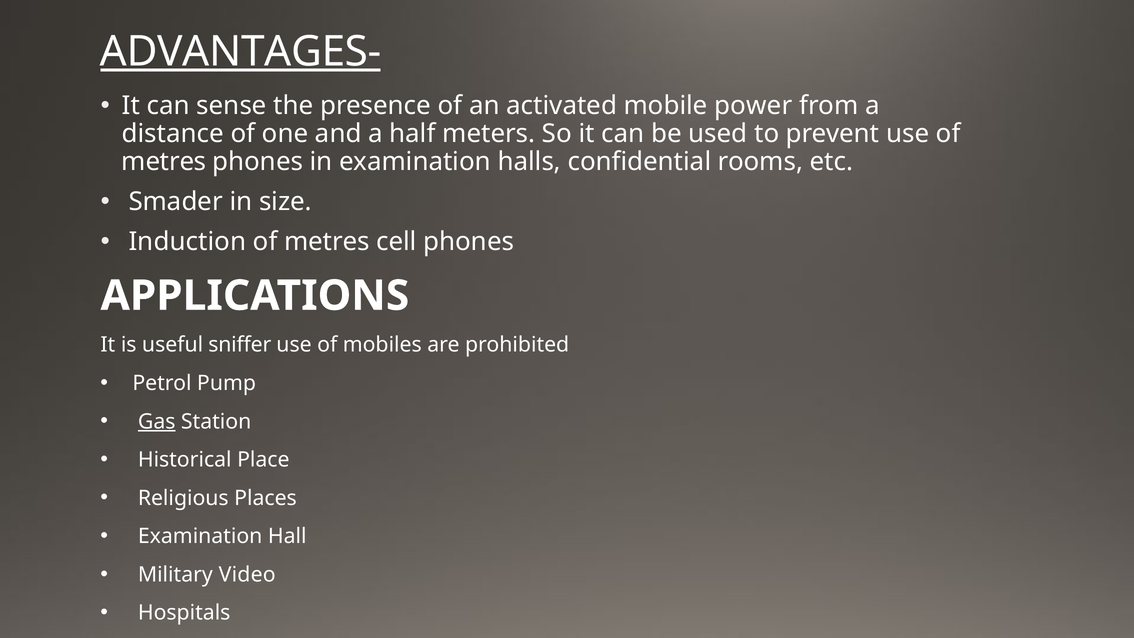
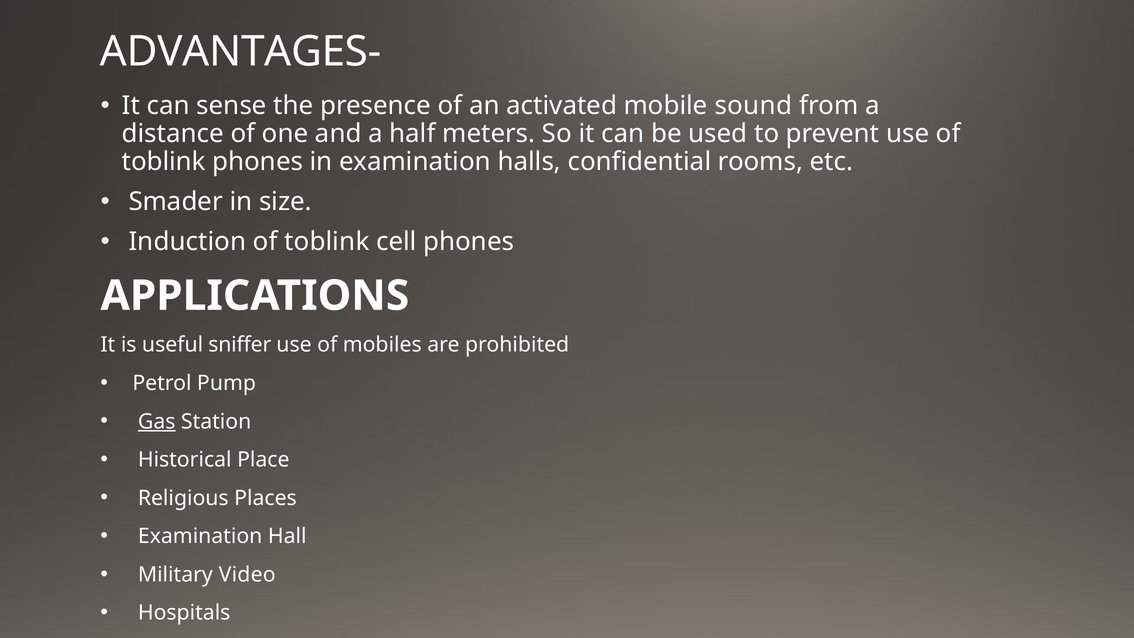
ADVANTAGES- underline: present -> none (241, 52)
power: power -> sound (753, 106)
metres: metres -> toblink (164, 162)
metres: metres -> toblink (327, 241)
